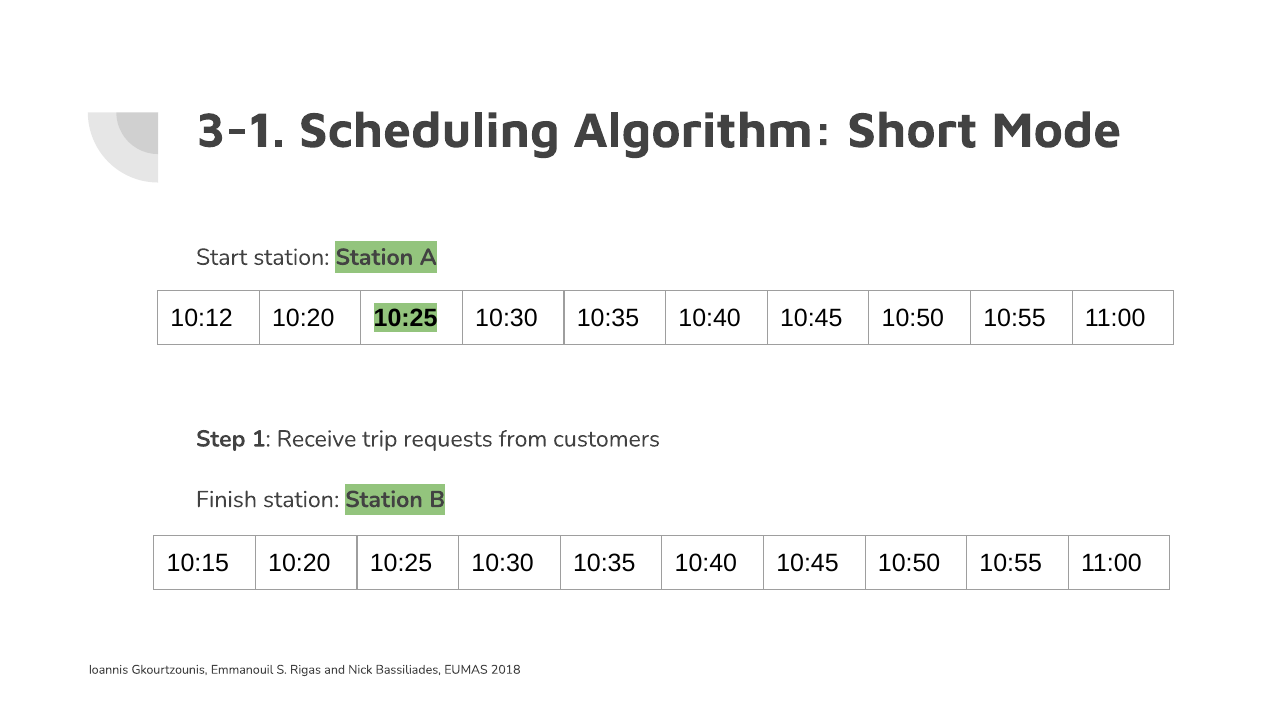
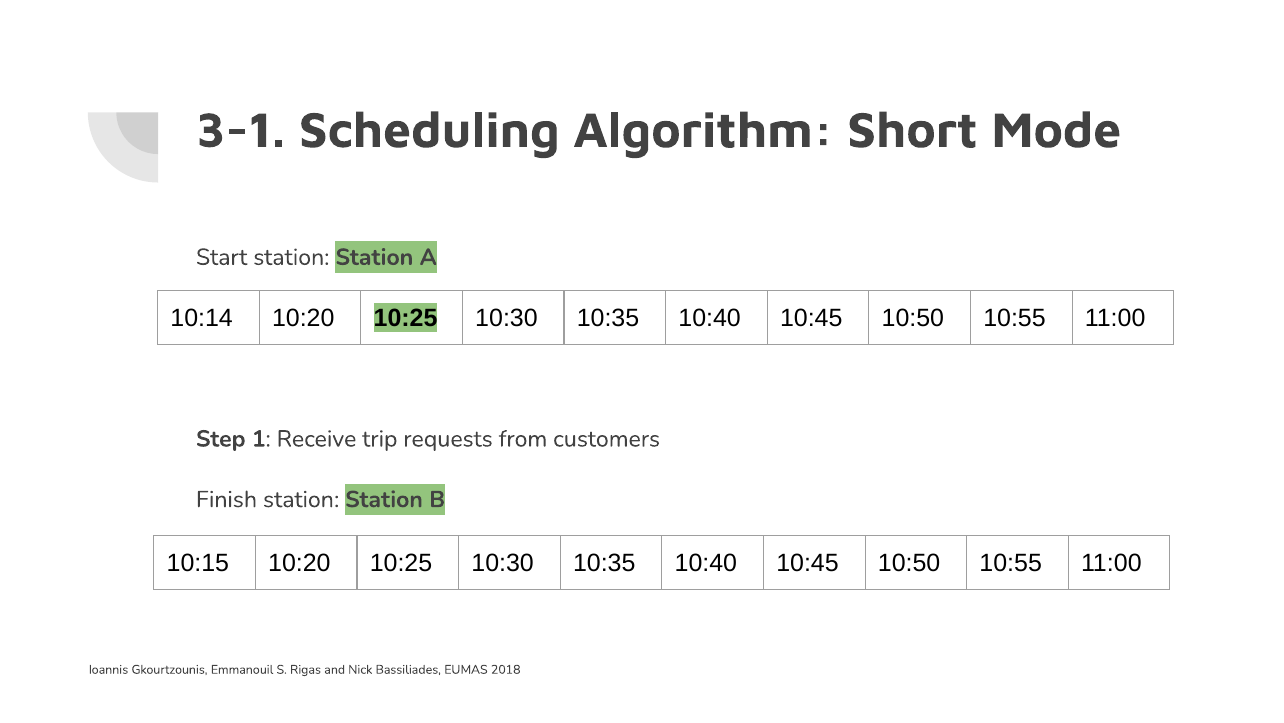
10:12: 10:12 -> 10:14 (202, 318)
